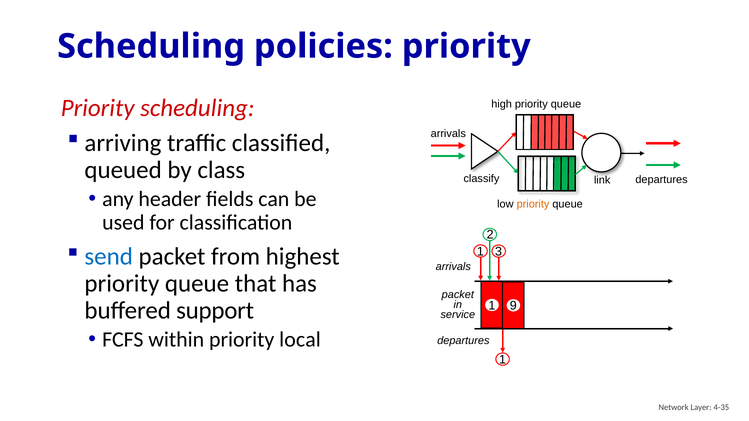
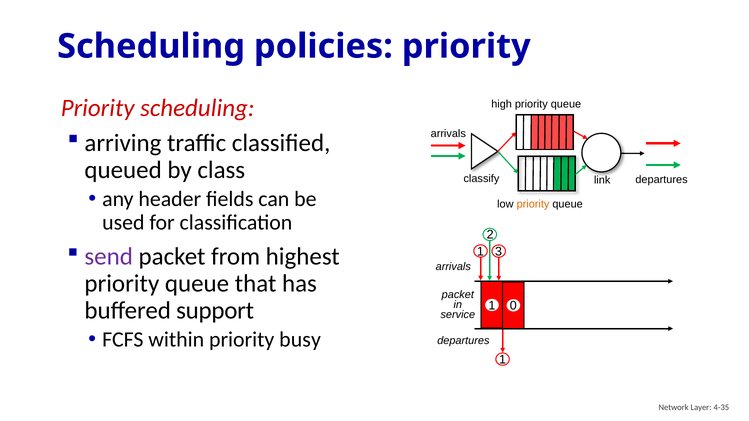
send colour: blue -> purple (109, 257)
9: 9 -> 0 (513, 306)
local: local -> busy (300, 340)
